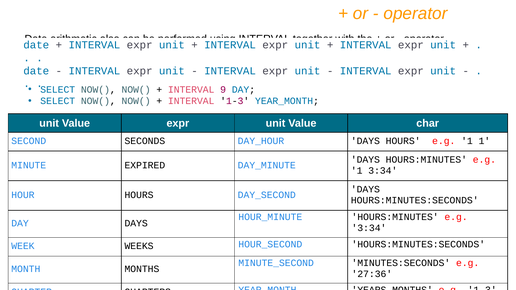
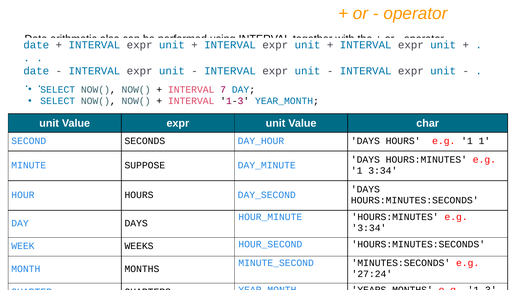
9: 9 -> 7 (223, 90)
EXPIRED: EXPIRED -> SUPPOSE (145, 165)
27:36: 27:36 -> 27:24 (372, 274)
